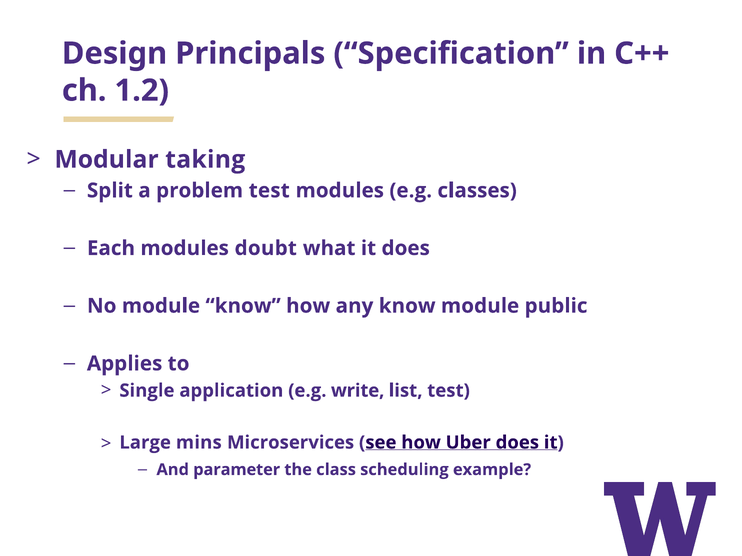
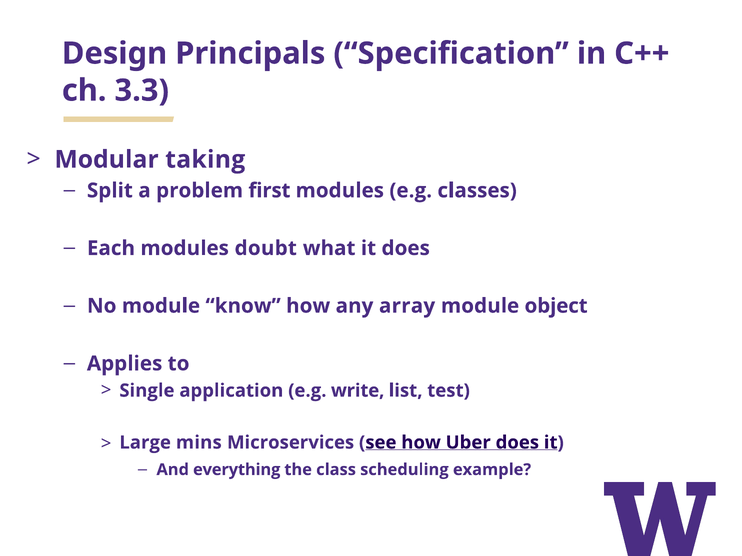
1.2: 1.2 -> 3.3 (142, 91)
problem test: test -> first (269, 191)
any know: know -> array (407, 306)
public: public -> object (556, 306)
parameter: parameter -> everything (237, 470)
